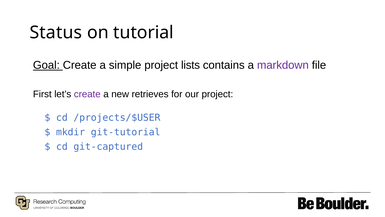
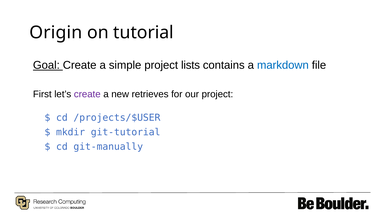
Status: Status -> Origin (56, 32)
markdown colour: purple -> blue (283, 65)
git-captured: git-captured -> git-manually (108, 146)
